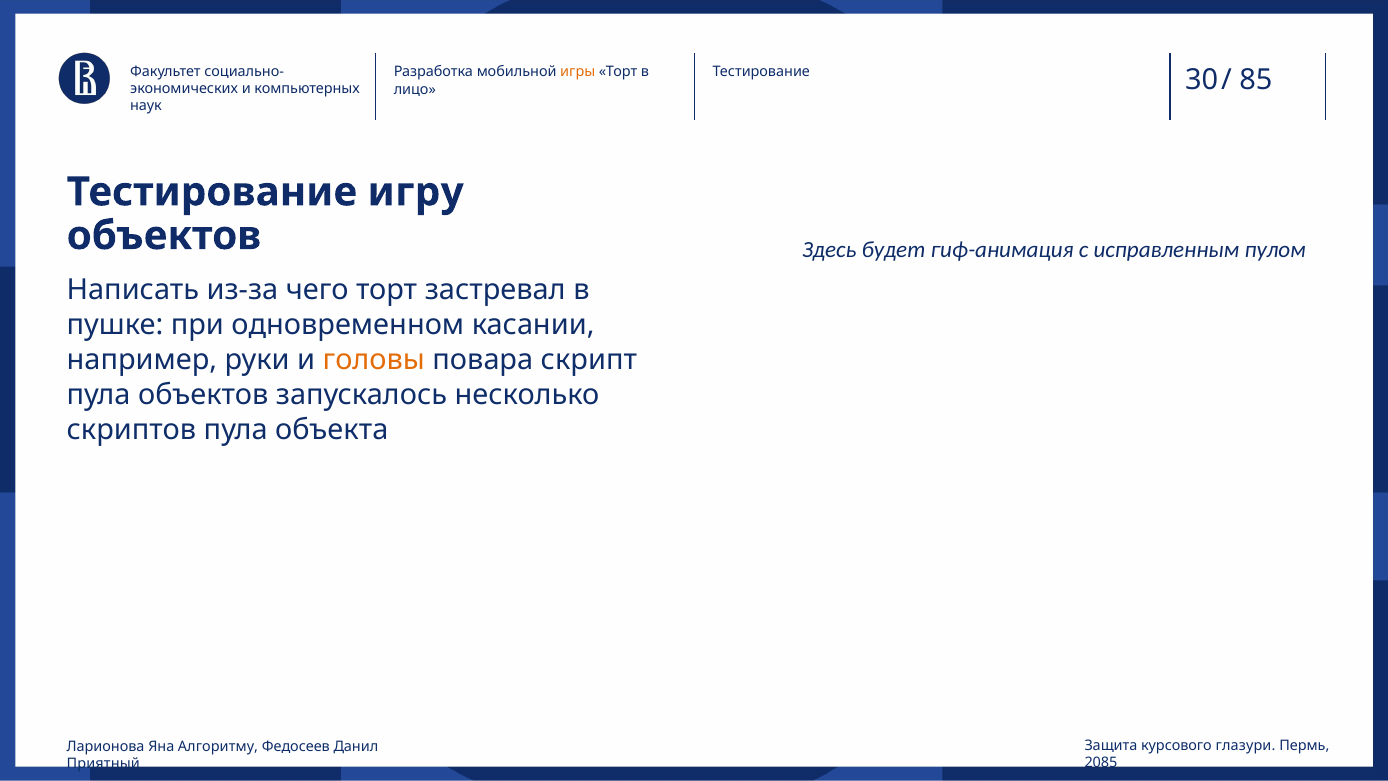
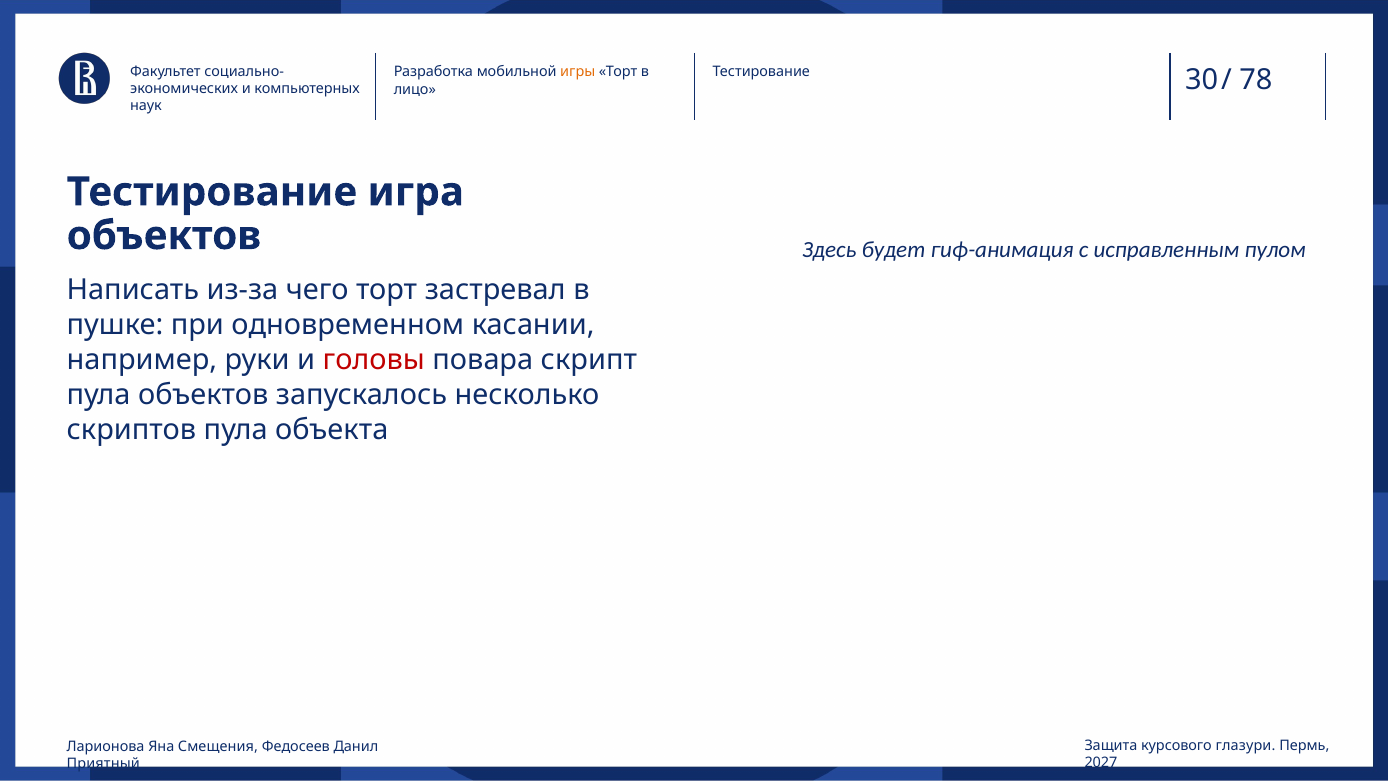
85: 85 -> 78 (1256, 80)
игру: игру -> игра (416, 192)
головы colour: orange -> red (374, 360)
Алгоритму: Алгоритму -> Смещения (218, 746)
2085: 2085 -> 2027 (1101, 763)
